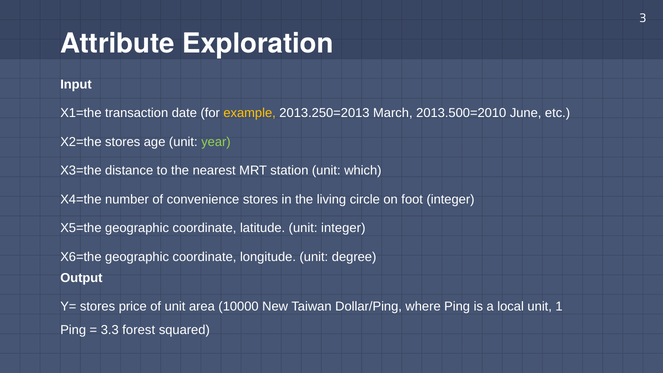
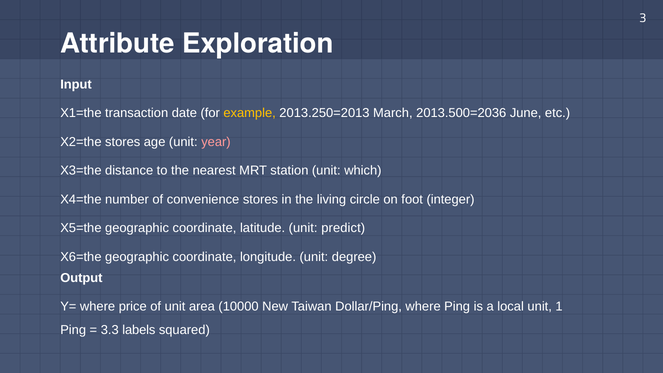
2013.500=2010: 2013.500=2010 -> 2013.500=2036 (461, 113)
year colour: light green -> pink (216, 142)
unit integer: integer -> predict (343, 228)
Y= stores: stores -> where (98, 307)
forest: forest -> labels (139, 330)
